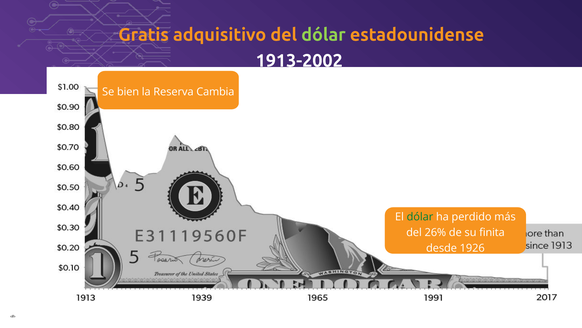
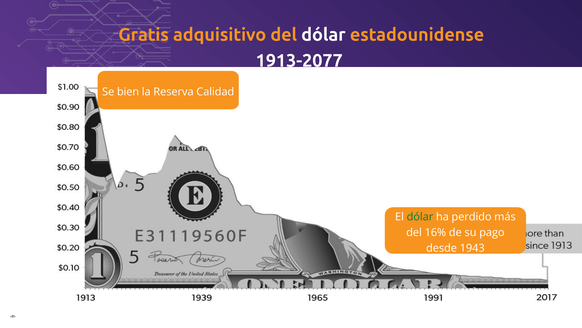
dólar colour: light green -> white (323, 35)
1913-2002: 1913-2002 -> 1913-2077 (299, 61)
Cambia: Cambia -> Calidad (215, 92)
26%: 26% -> 16% (435, 232)
finita: finita -> pago (492, 232)
1926: 1926 -> 1943 (472, 248)
